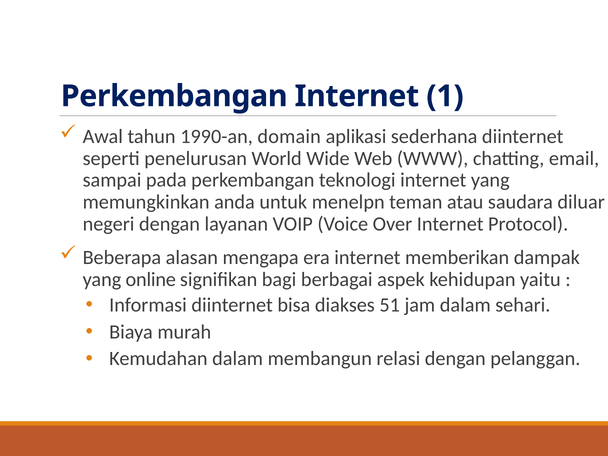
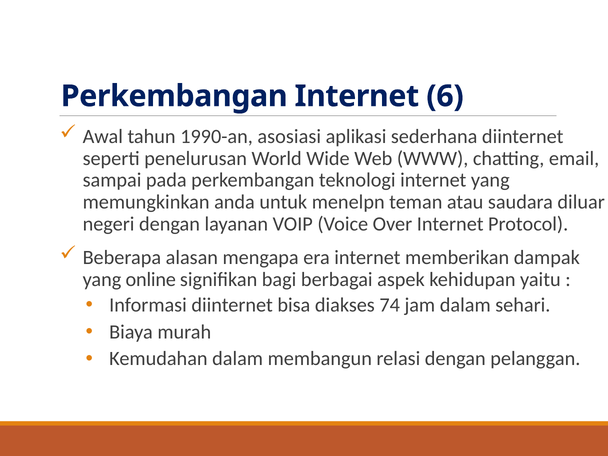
1: 1 -> 6 (445, 96)
domain: domain -> asosiasi (289, 137)
51: 51 -> 74 (390, 305)
